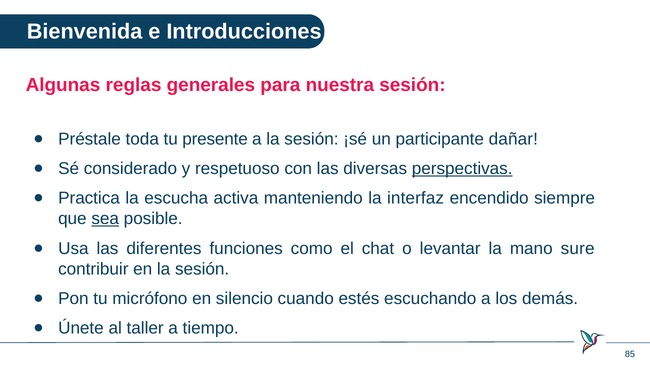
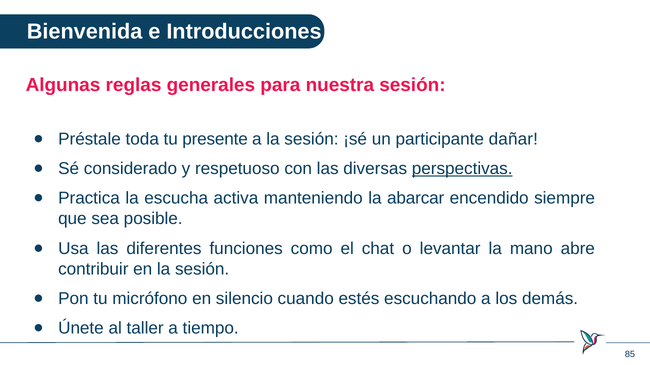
interfaz: interfaz -> abarcar (416, 199)
sea underline: present -> none (105, 219)
sure: sure -> abre (578, 249)
